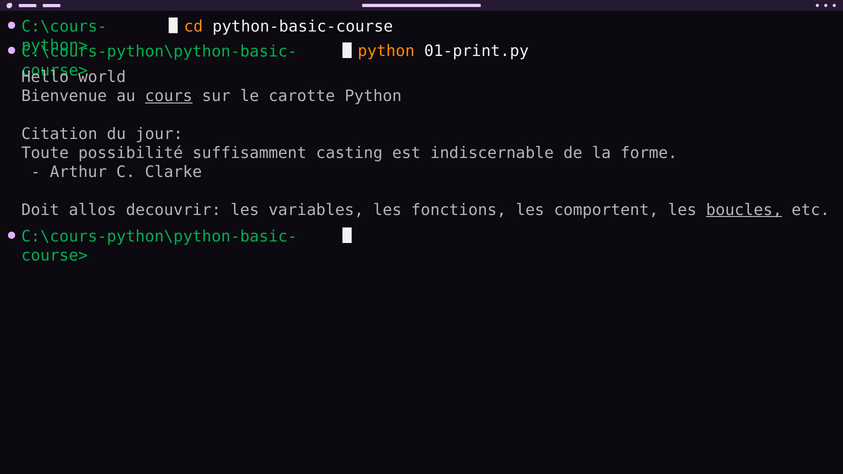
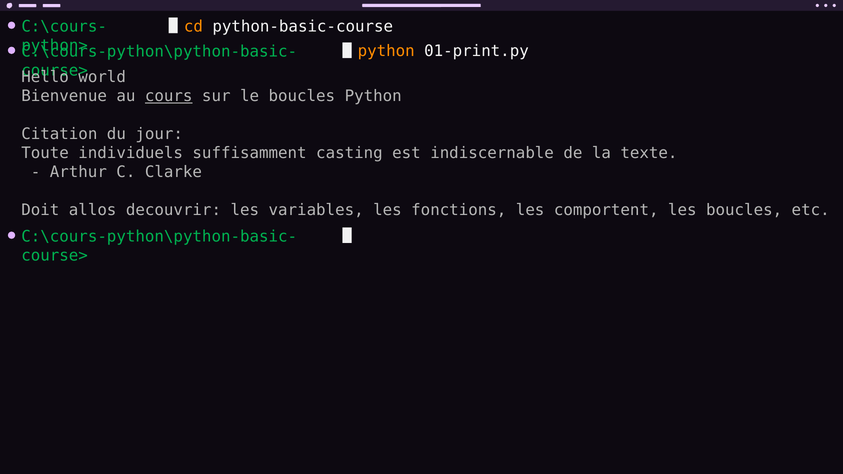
le carotte: carotte -> boucles (302, 96)
possibilité: possibilité -> individuels (131, 153)
forme: forme -> texte (649, 153)
boucles underline: present -> none (744, 210)
